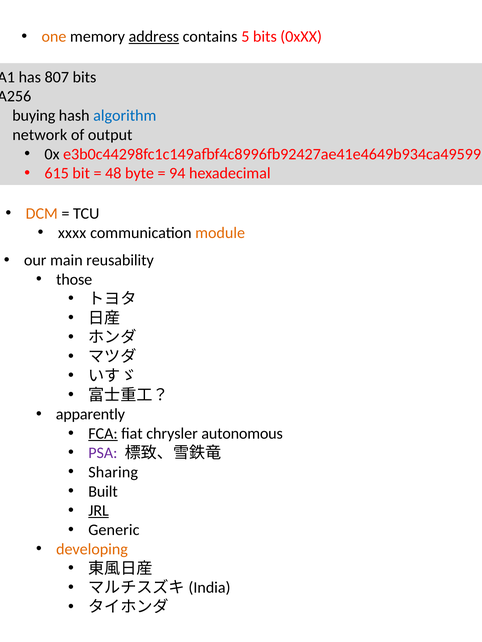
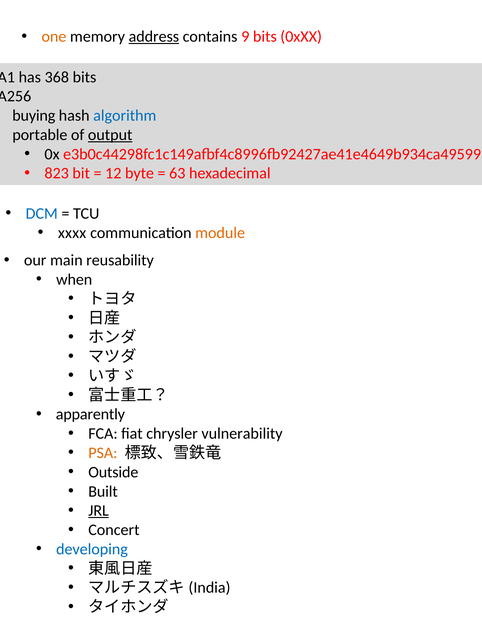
5: 5 -> 9 (245, 37)
807: 807 -> 368 (57, 77)
network: network -> portable (40, 135)
output underline: none -> present (110, 135)
615: 615 -> 823 (57, 174)
48: 48 -> 12 (113, 174)
94: 94 -> 63 (177, 174)
DCM colour: orange -> blue (42, 214)
those: those -> when (74, 280)
FCA underline: present -> none (103, 434)
autonomous: autonomous -> vulnerability (242, 434)
PSA colour: purple -> orange (103, 453)
Sharing: Sharing -> Outside (113, 473)
Generic: Generic -> Concert (114, 530)
developing colour: orange -> blue (92, 550)
